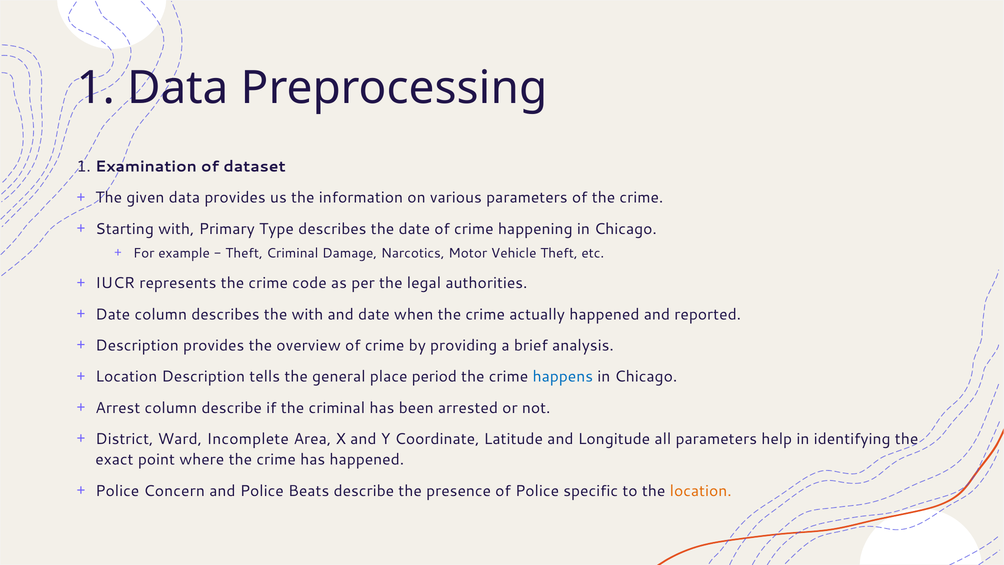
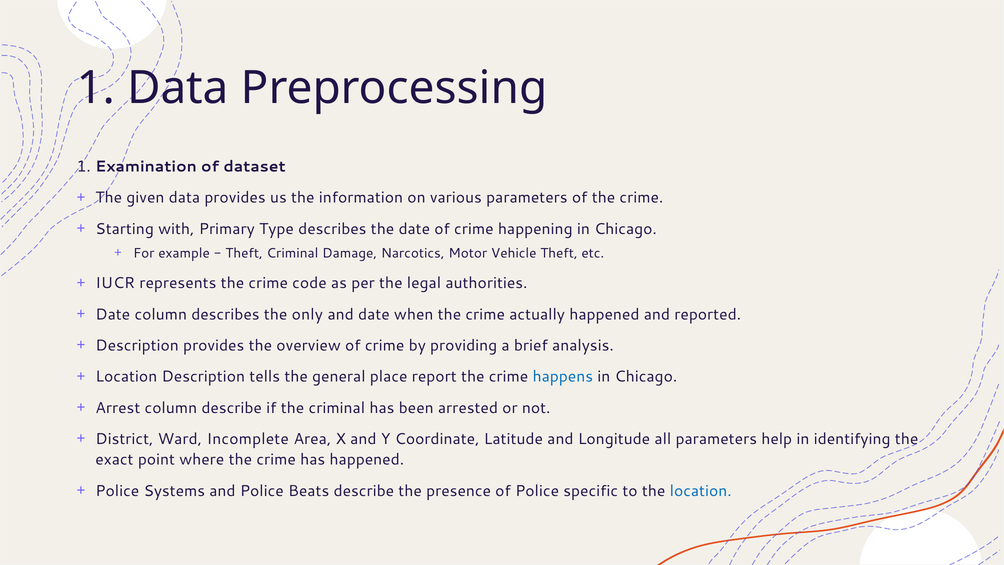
the with: with -> only (307, 314)
period: period -> report (434, 377)
Concern: Concern -> Systems (174, 491)
location colour: orange -> blue (701, 491)
